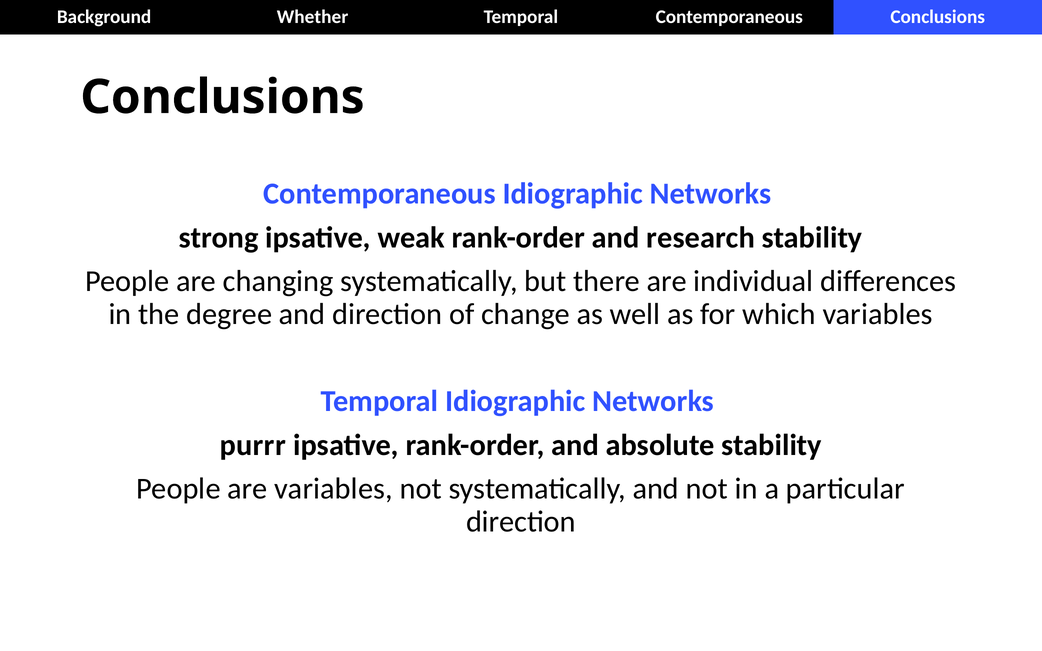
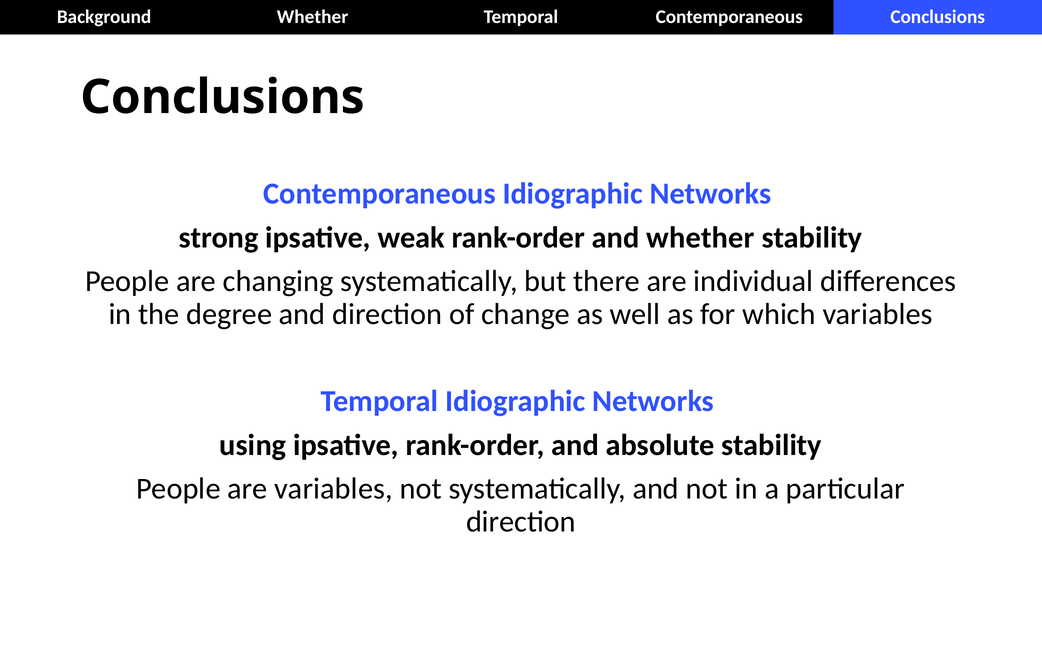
and research: research -> whether (701, 238)
purrr: purrr -> using (253, 445)
